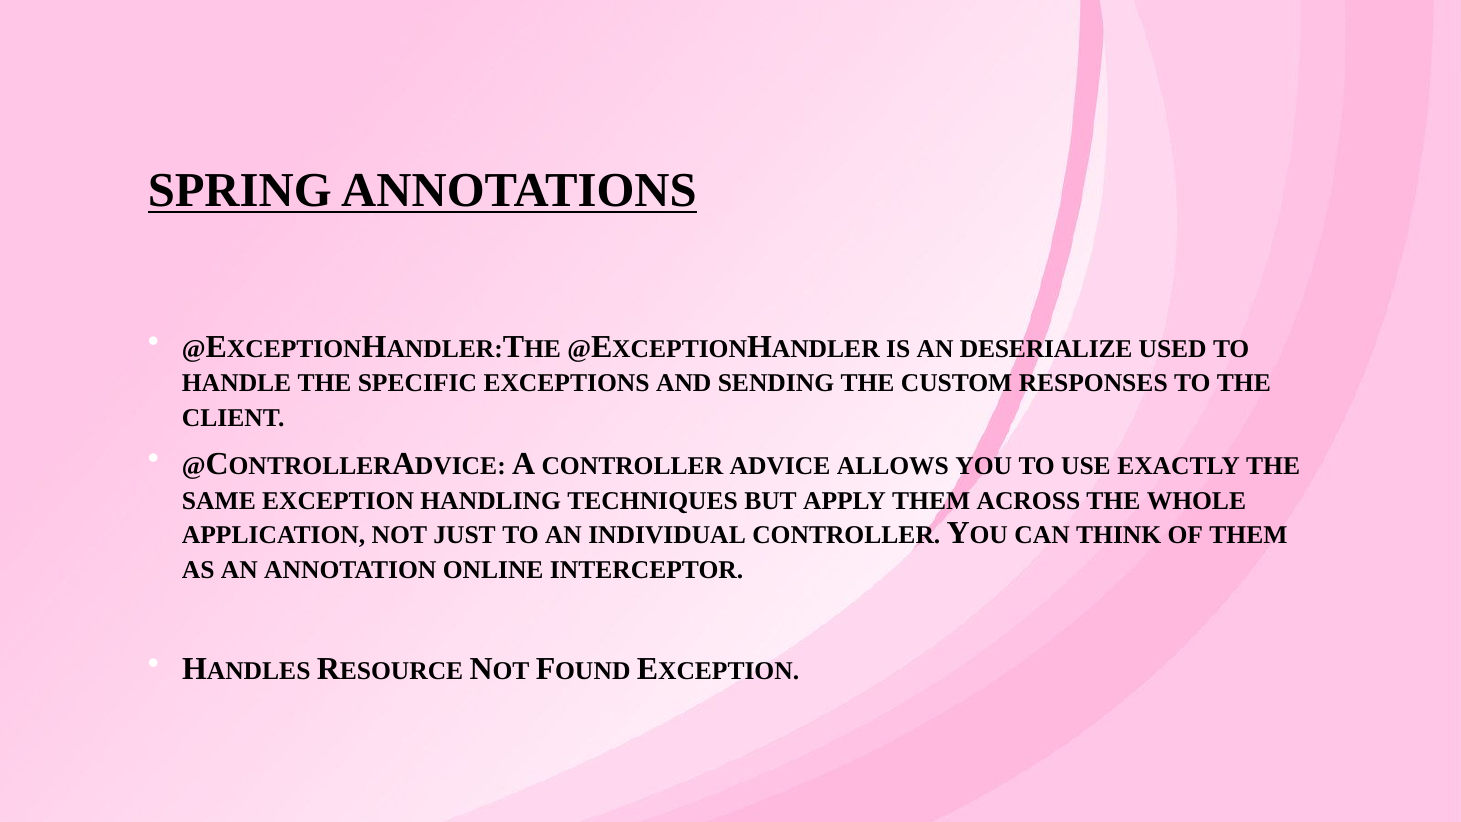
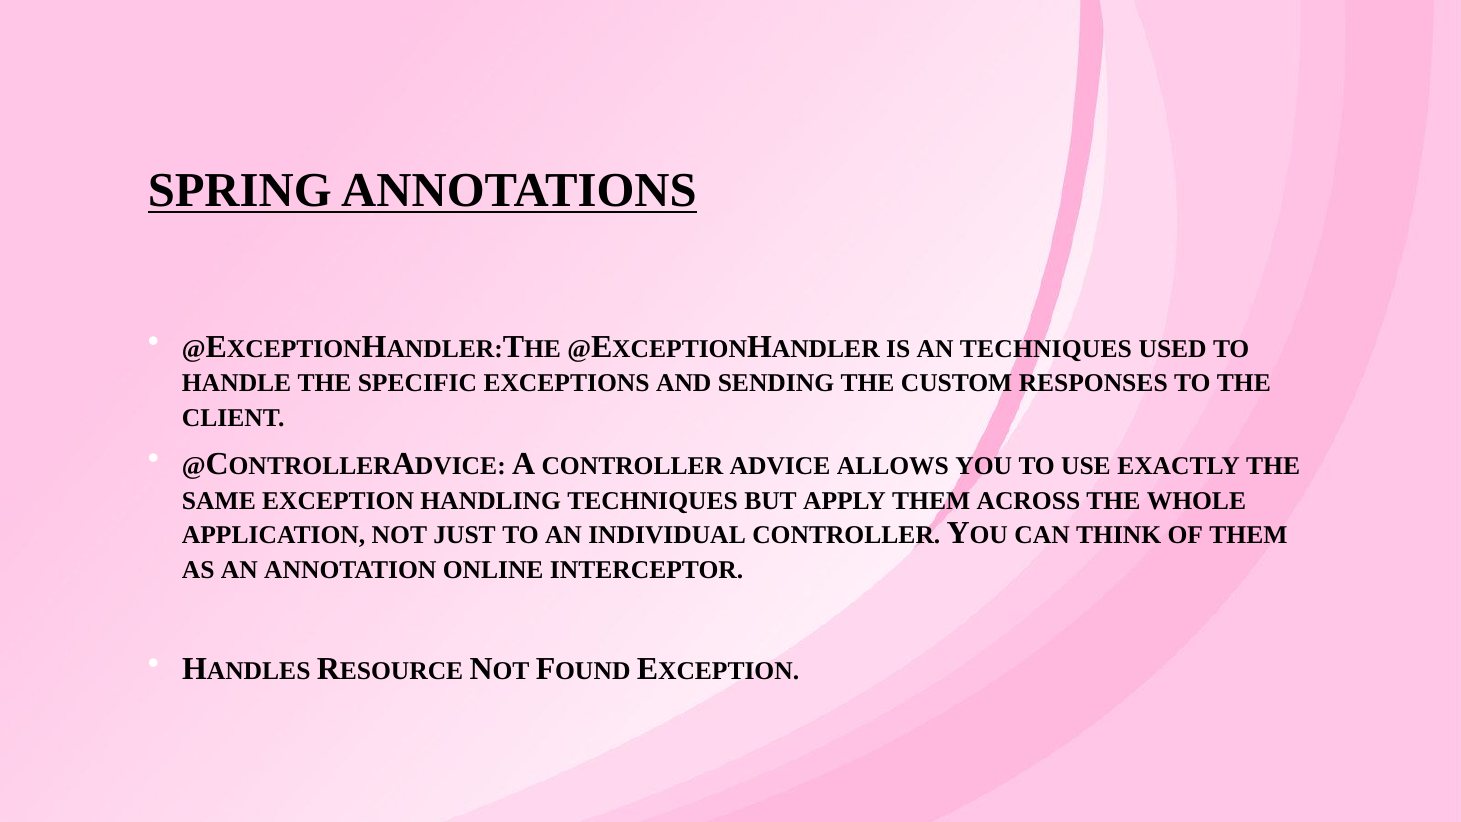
AN DESERIALIZE: DESERIALIZE -> TECHNIQUES (1046, 349)
